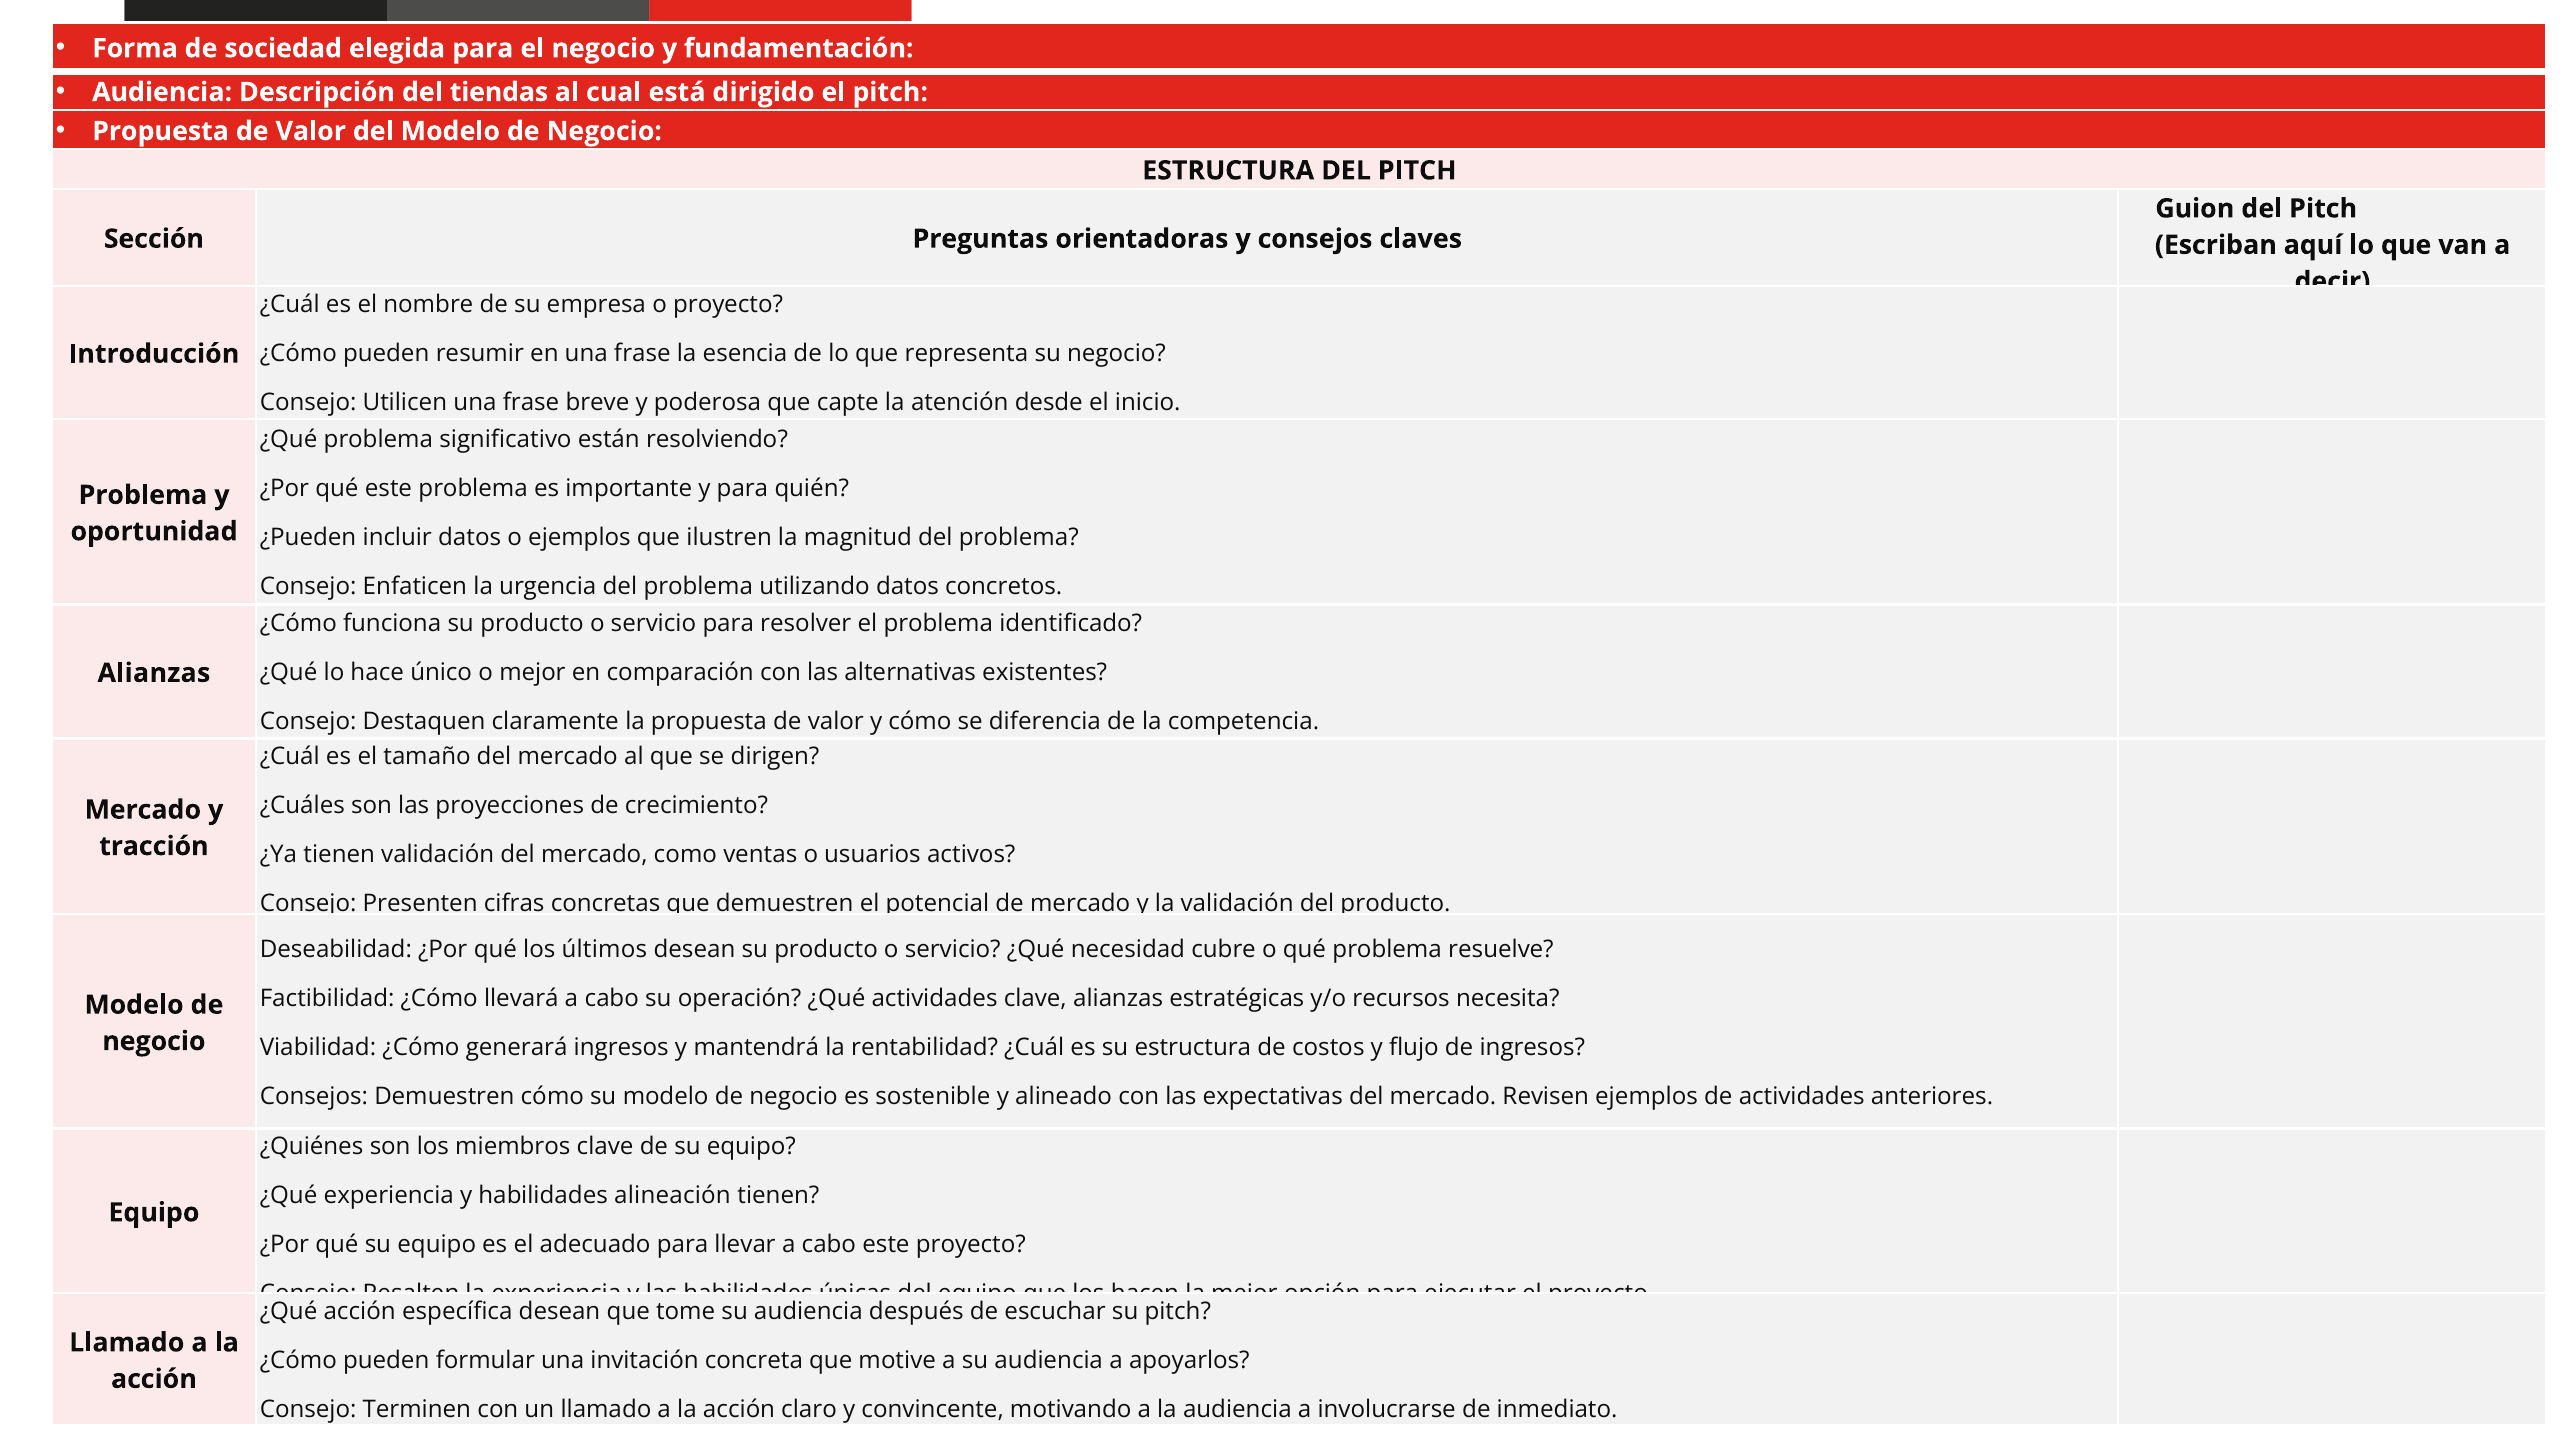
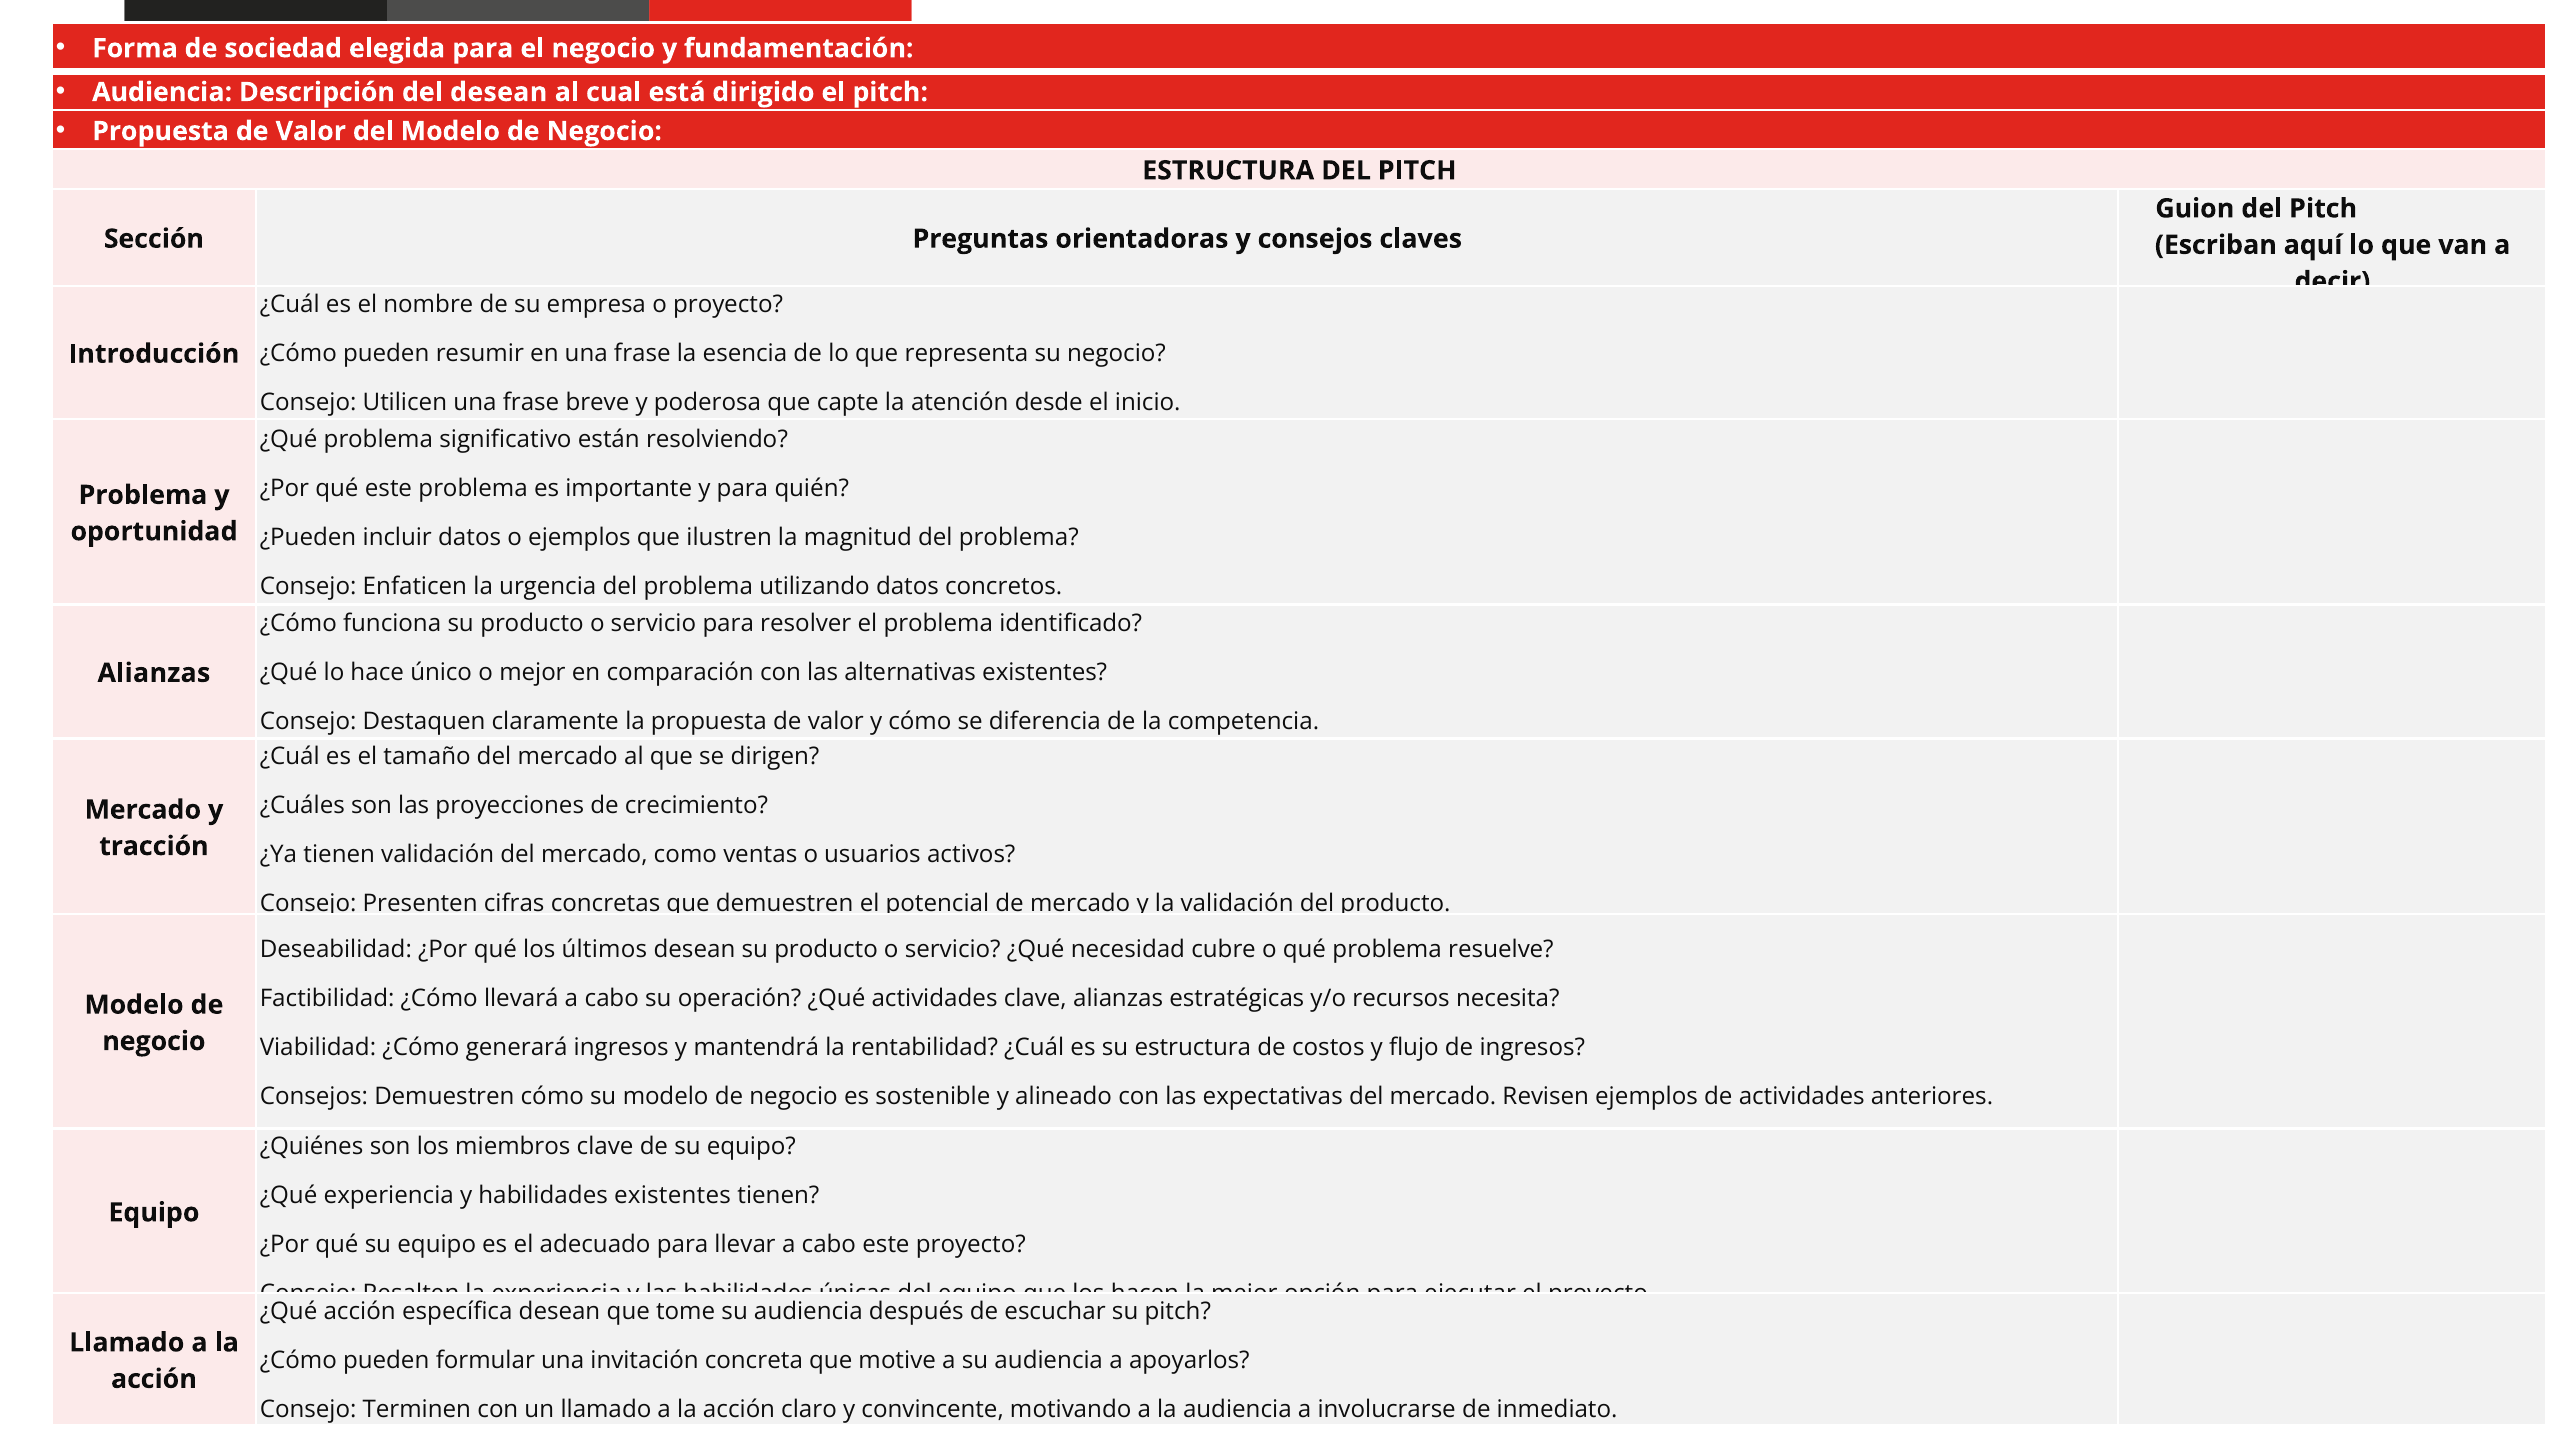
del tiendas: tiendas -> desean (499, 92)
habilidades alineación: alineación -> existentes (672, 1195)
